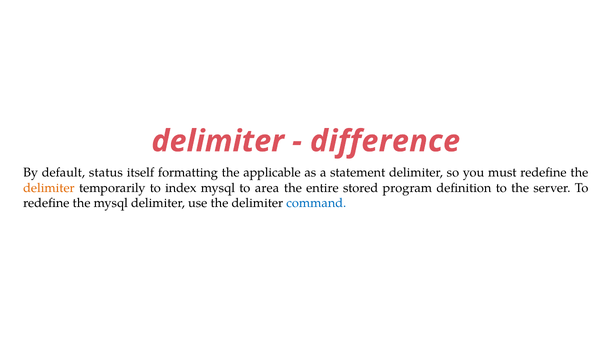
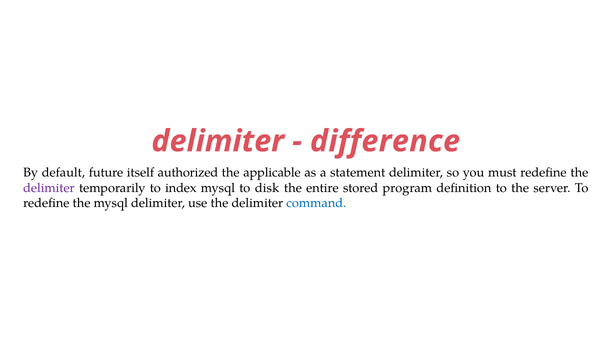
status: status -> future (106, 173)
formatting: formatting -> authorized (188, 173)
delimiter colour: orange -> purple (49, 188)
area: area -> disk (267, 188)
